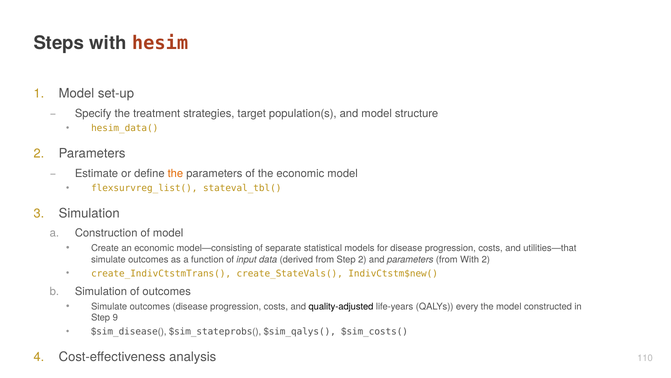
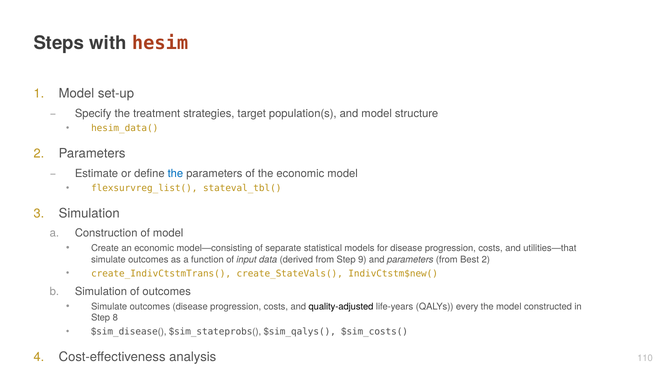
the colour: orange -> blue (175, 173)
Step 2: 2 -> 9 (362, 259)
from With: With -> Best (470, 259)
9: 9 -> 8 (115, 317)
